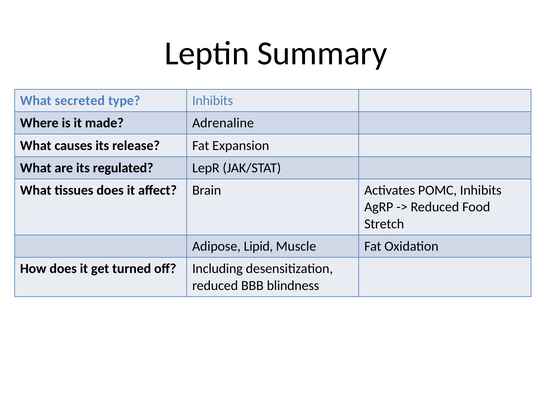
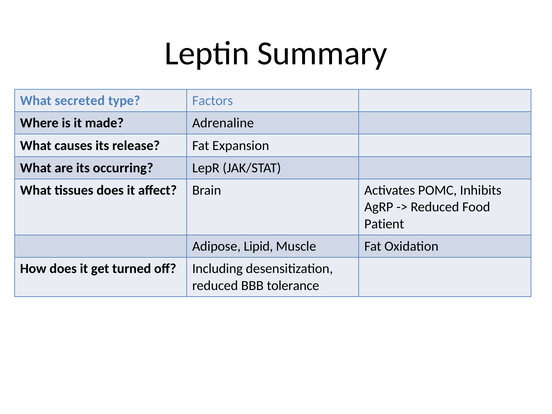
type Inhibits: Inhibits -> Factors (213, 101)
regulated: regulated -> occurring (123, 168)
Stretch: Stretch -> Patient (384, 224)
blindness: blindness -> tolerance (293, 286)
